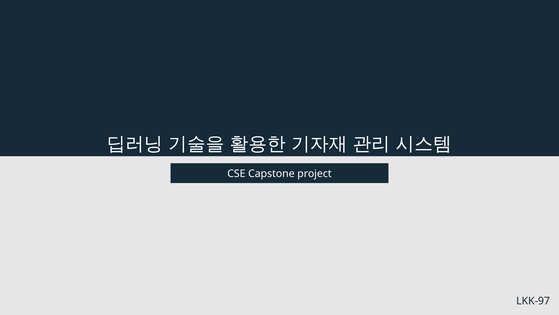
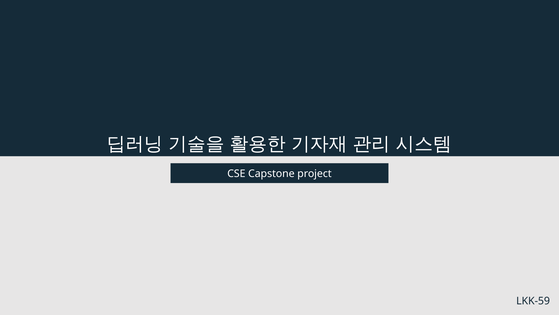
LKK-97: LKK-97 -> LKK-59 (533, 301)
